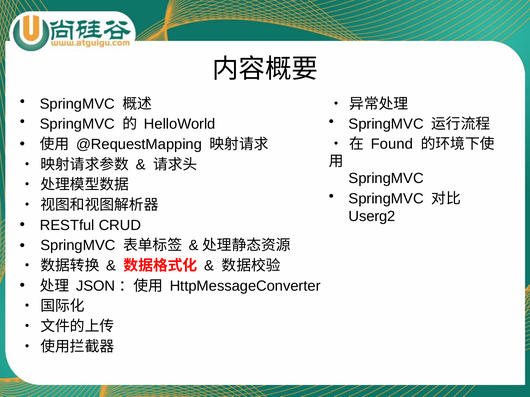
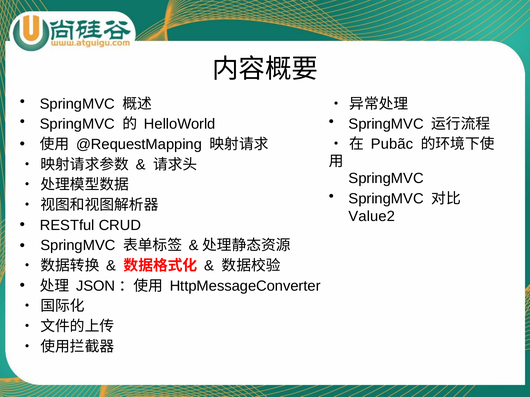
Found: Found -> Pubãc (392, 144)
Userg2: Userg2 -> Value2 (372, 217)
